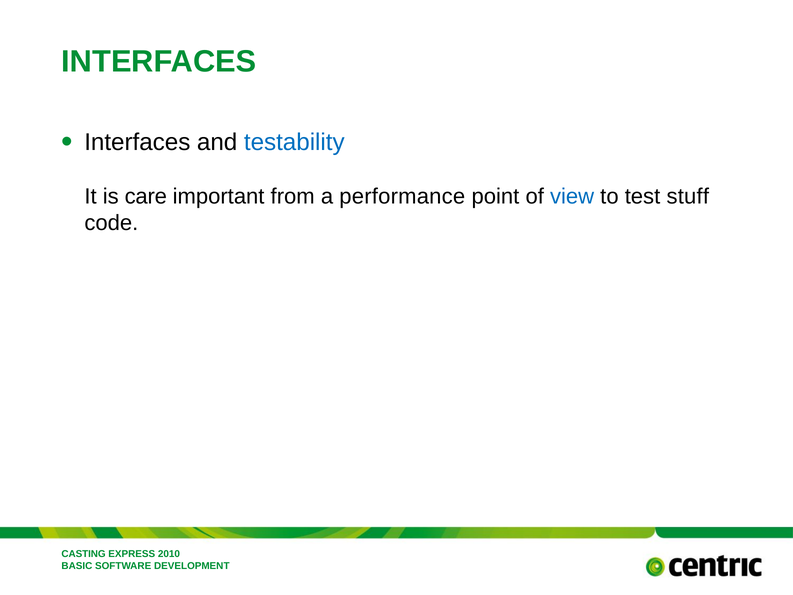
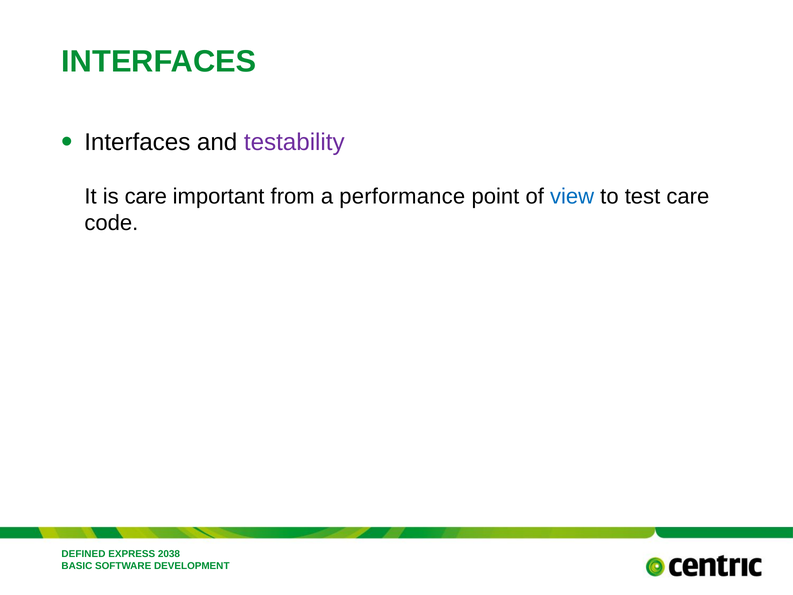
testability colour: blue -> purple (294, 142)
test stuff: stuff -> care (688, 197)
CASTING: CASTING -> DEFINED (83, 554)
2010: 2010 -> 2038 (169, 554)
